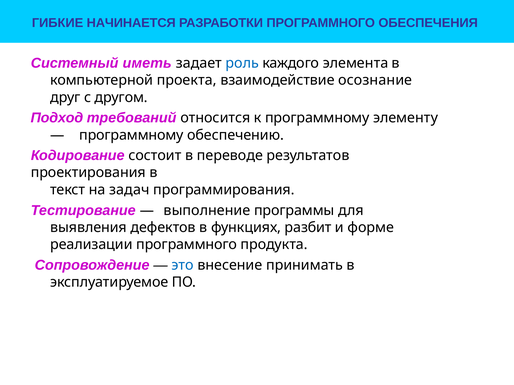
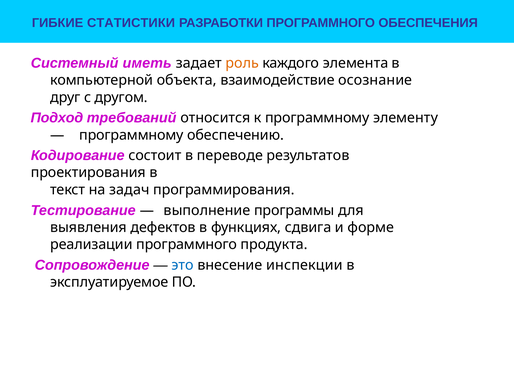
НАЧИНАЕТСЯ: НАЧИНАЕТСЯ -> СТАТИСТИКИ (131, 23)
роль colour: blue -> orange (242, 63)
проекта: проекта -> объекта (187, 80)
разбит: разбит -> сдвига (308, 228)
принимать: принимать -> инспекции (304, 265)
